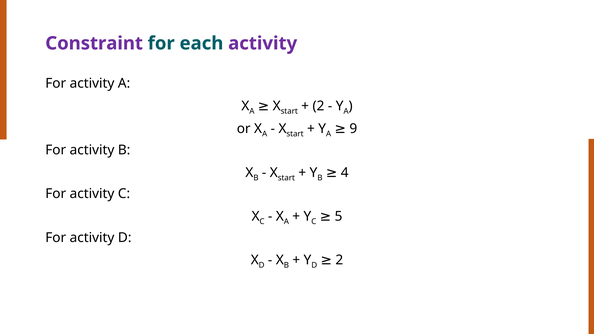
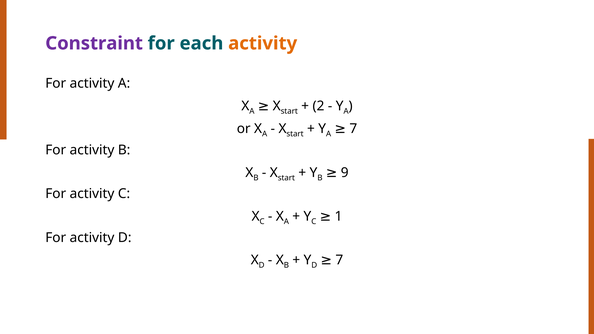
activity colour: purple -> orange (263, 43)
A 9: 9 -> 7 (353, 129)
4: 4 -> 9 (345, 173)
5: 5 -> 1 (338, 216)
D 2: 2 -> 7 (339, 260)
